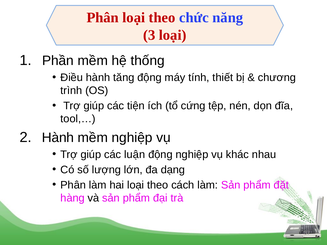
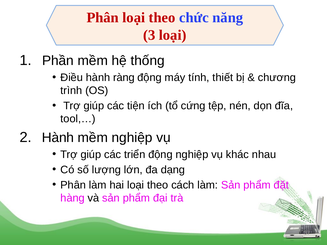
tăng: tăng -> ràng (124, 78)
luận: luận -> triển (135, 155)
